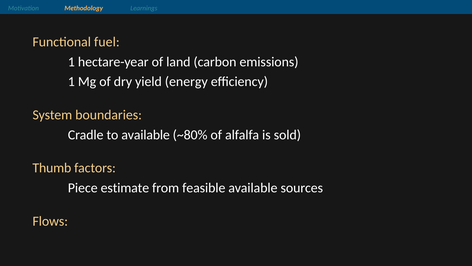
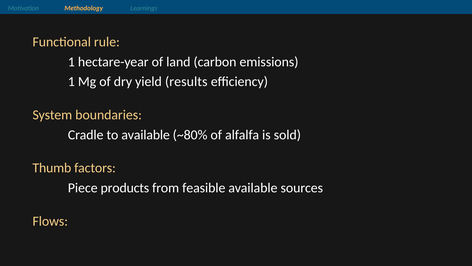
fuel: fuel -> rule (107, 42)
energy: energy -> results (186, 82)
estimate: estimate -> products (125, 188)
